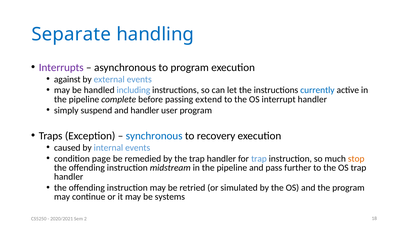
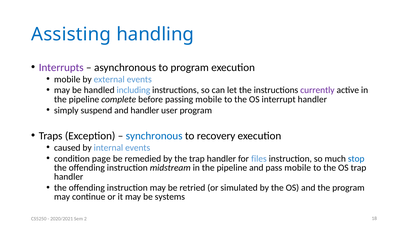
Separate: Separate -> Assisting (71, 34)
against: against -> mobile (67, 79)
currently colour: blue -> purple (317, 90)
passing extend: extend -> mobile (209, 100)
for trap: trap -> files (259, 159)
stop colour: orange -> blue (356, 159)
pass further: further -> mobile (298, 168)
